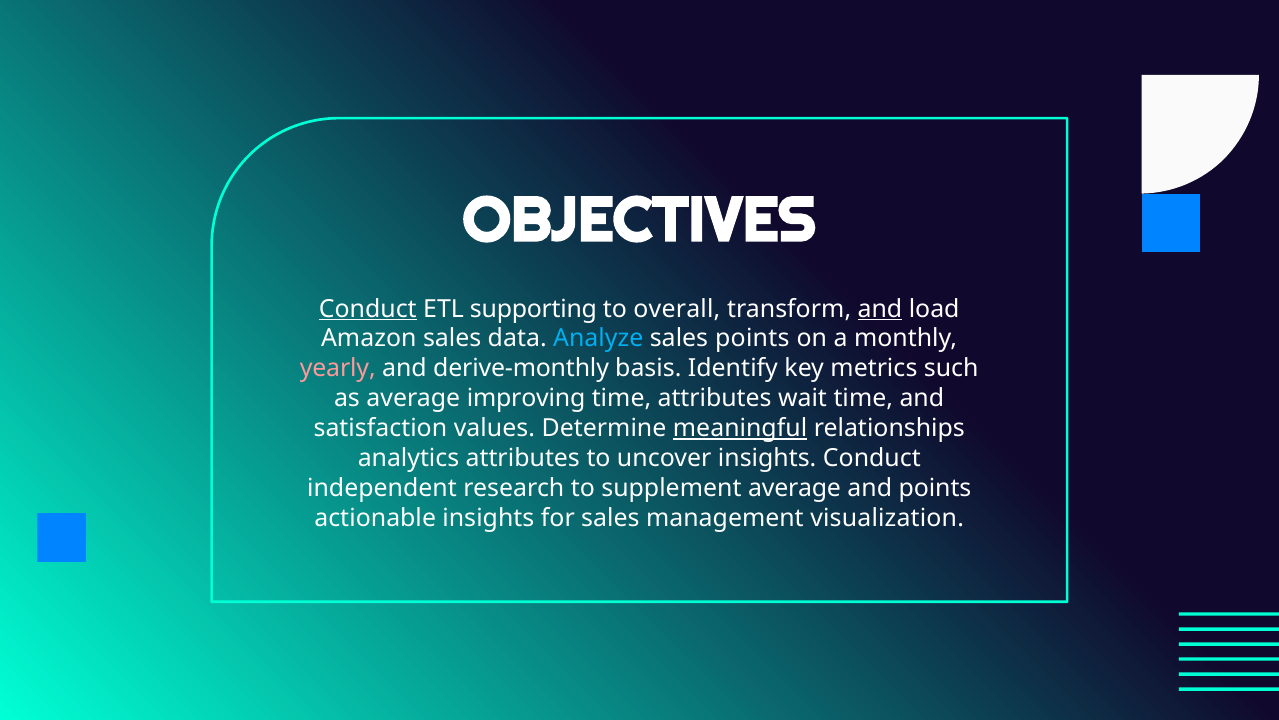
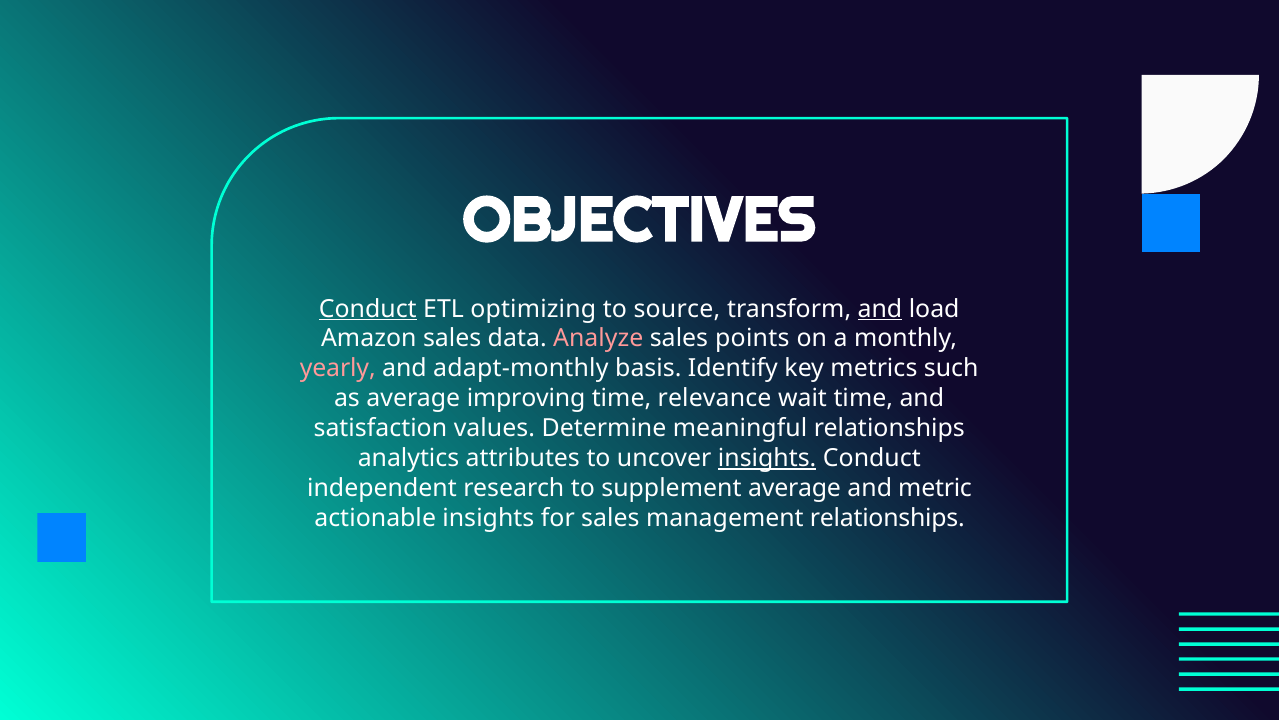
supporting: supporting -> optimizing (533, 309)
overall: overall -> source (677, 309)
Analyze colour: light blue -> pink (598, 338)
derive-monthly: derive-monthly -> adapt-monthly (521, 368)
time attributes: attributes -> relevance (715, 398)
meaningful underline: present -> none (740, 428)
insights underline: none -> present (767, 458)
and points: points -> metric (935, 488)
management visualization: visualization -> relationships (887, 518)
